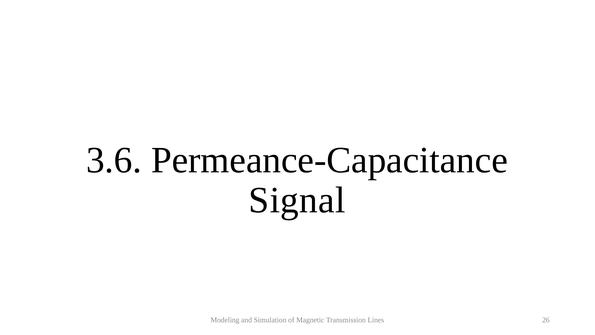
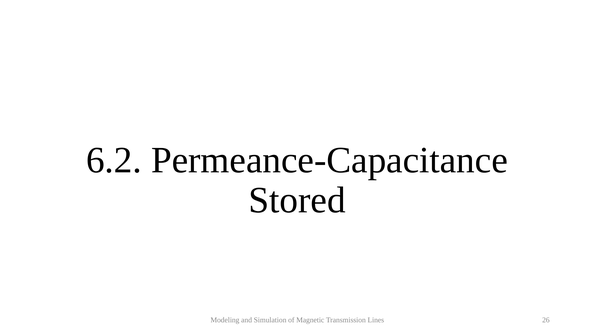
3.6: 3.6 -> 6.2 (114, 160)
Signal: Signal -> Stored (297, 200)
